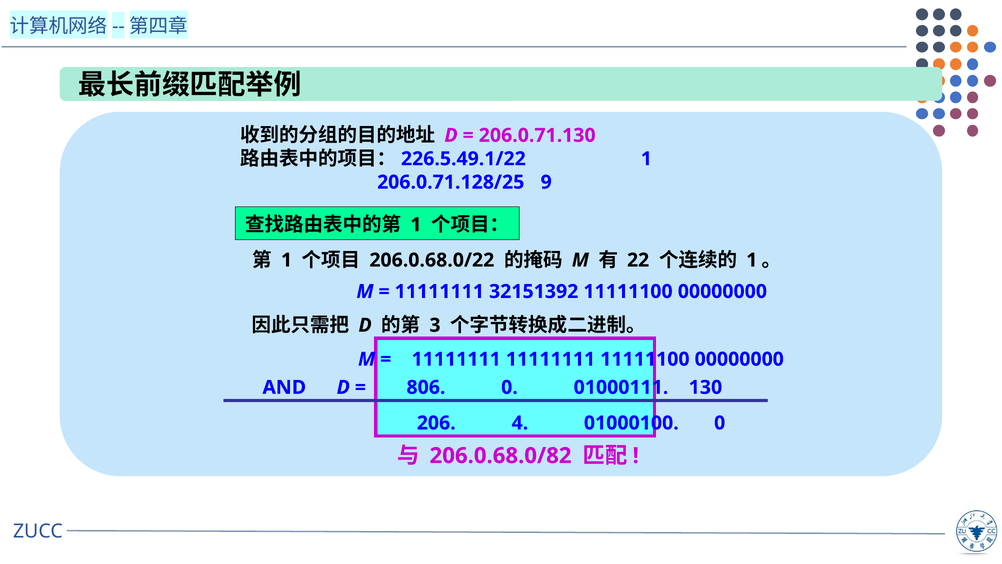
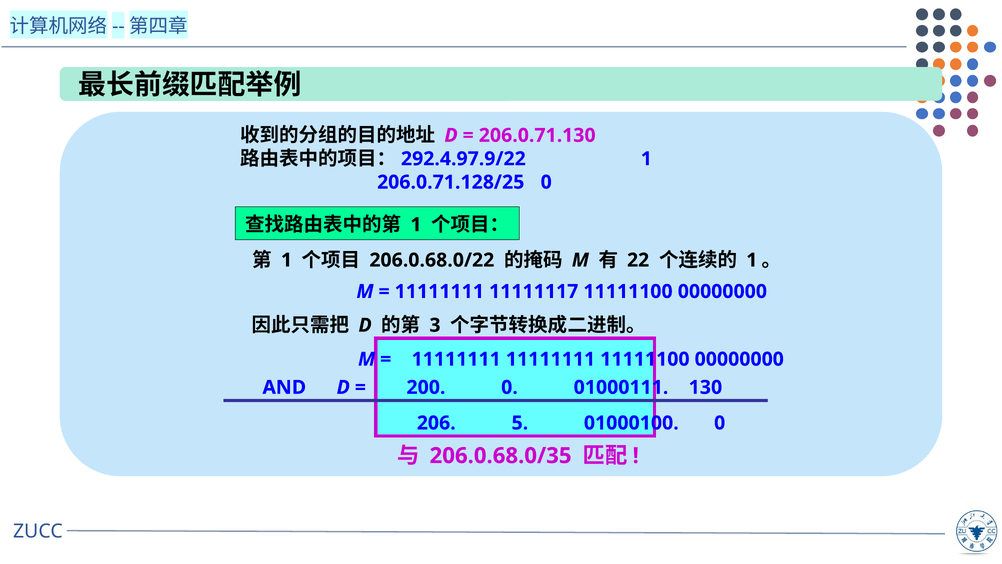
226.5.49.1/22: 226.5.49.1/22 -> 292.4.97.9/22 (463, 159)
206.0.71.128/25 9: 9 -> 0 (546, 182)
32151392: 32151392 -> 11111117 (534, 291)
806: 806 -> 200 (426, 387)
4: 4 -> 5 (520, 423)
206.0.68.0/82: 206.0.68.0/82 -> 206.0.68.0/35 (501, 455)
